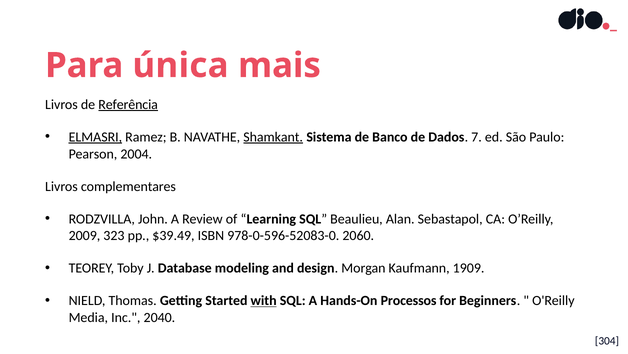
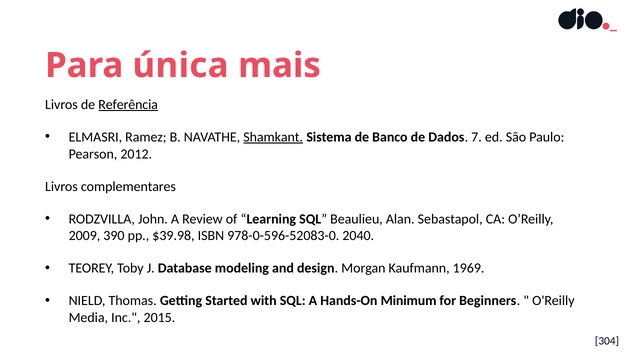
ELMASRI underline: present -> none (95, 137)
2004: 2004 -> 2012 (136, 154)
323: 323 -> 390 (114, 235)
$39.49: $39.49 -> $39.98 (173, 235)
2060: 2060 -> 2040 (358, 235)
1909: 1909 -> 1969 (469, 268)
with underline: present -> none (264, 300)
Processos: Processos -> Minimum (409, 300)
2040: 2040 -> 2015 (159, 317)
